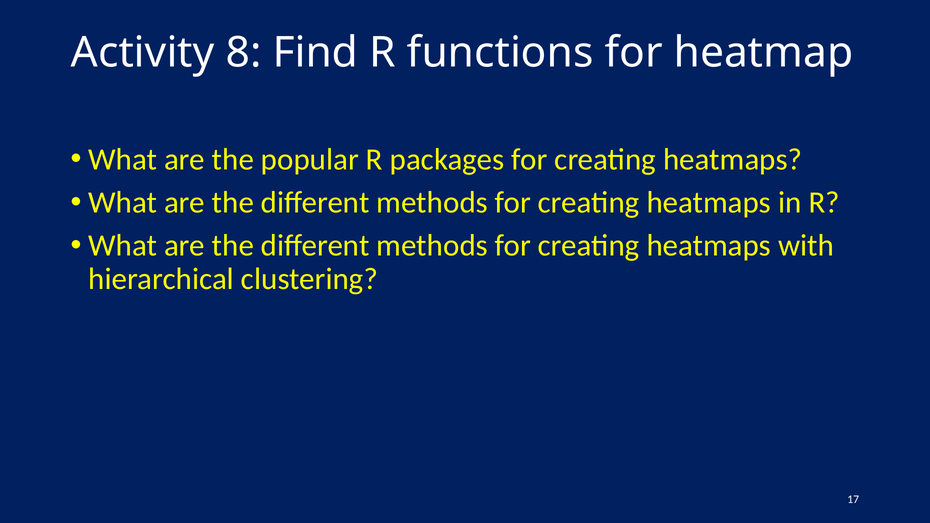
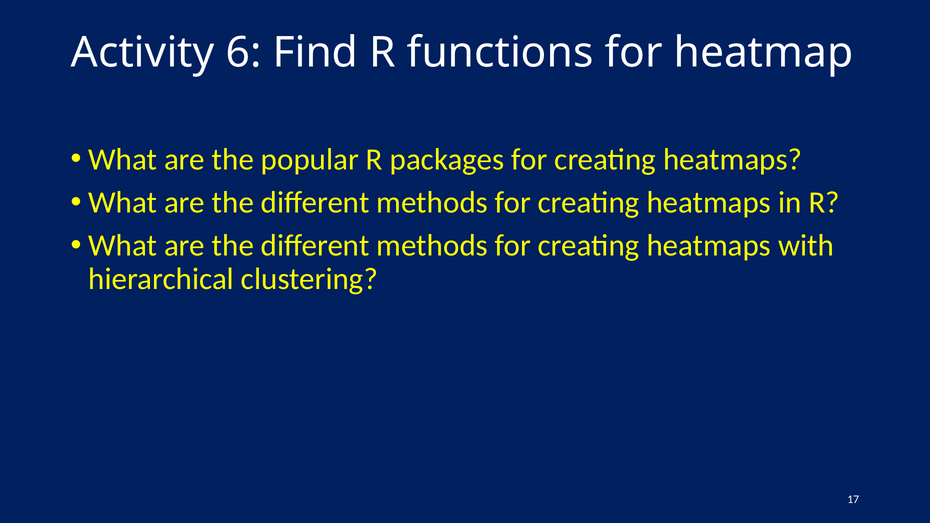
8: 8 -> 6 (244, 53)
